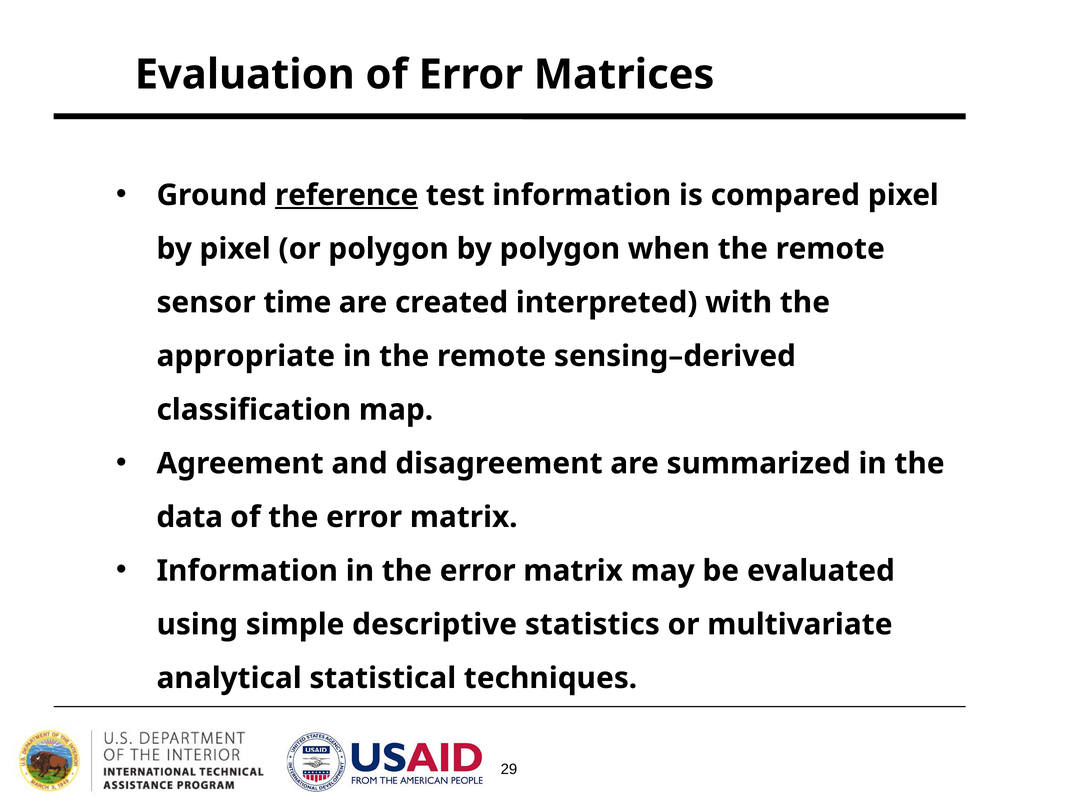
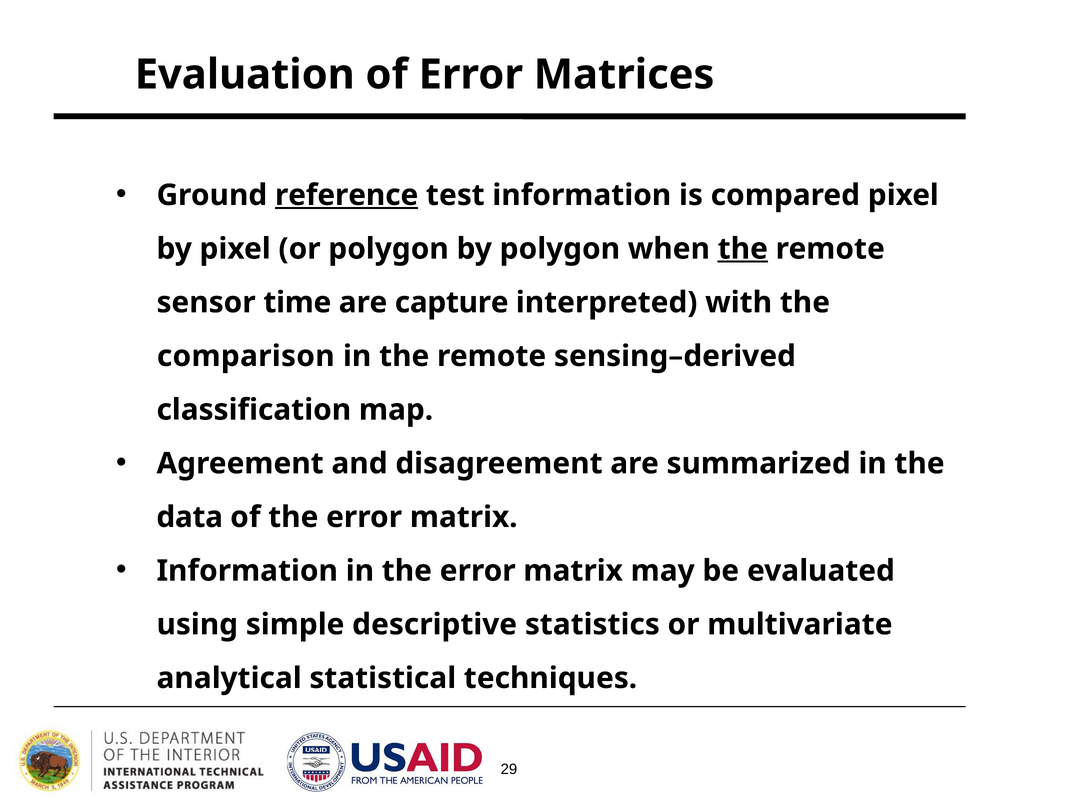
the underline: none -> present (743, 249)
created: created -> capture (452, 302)
appropriate: appropriate -> comparison (246, 356)
